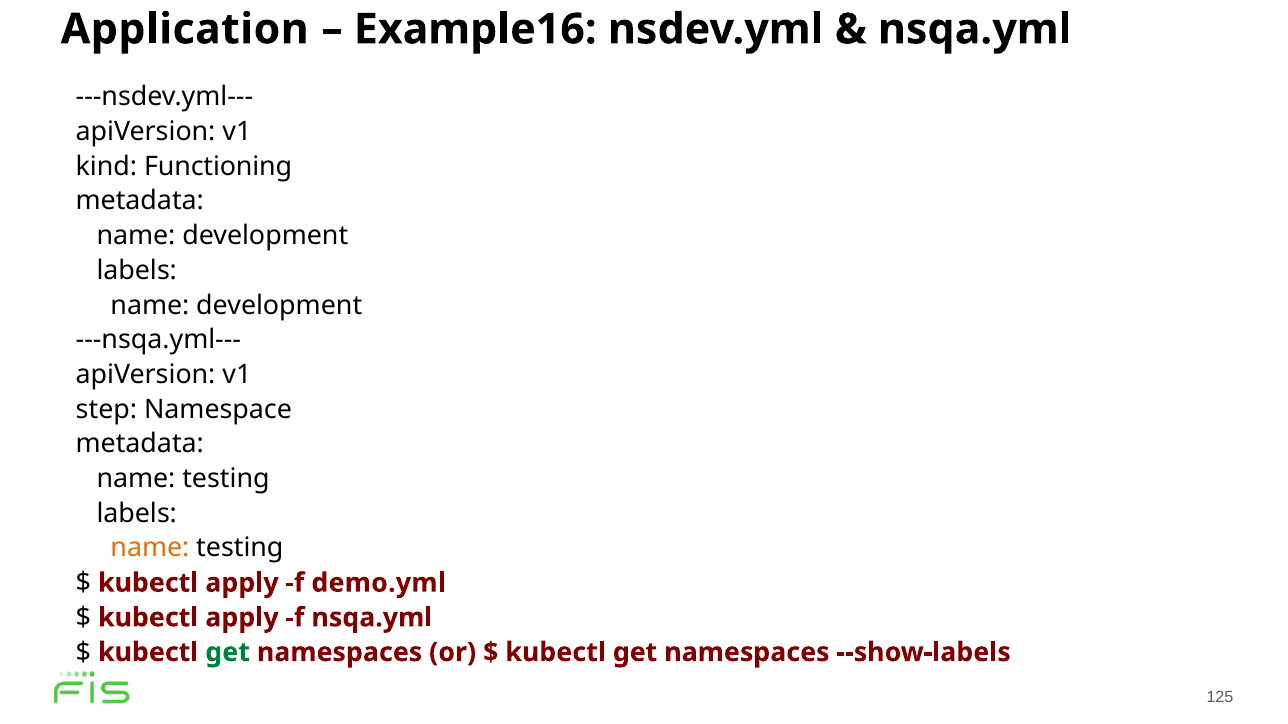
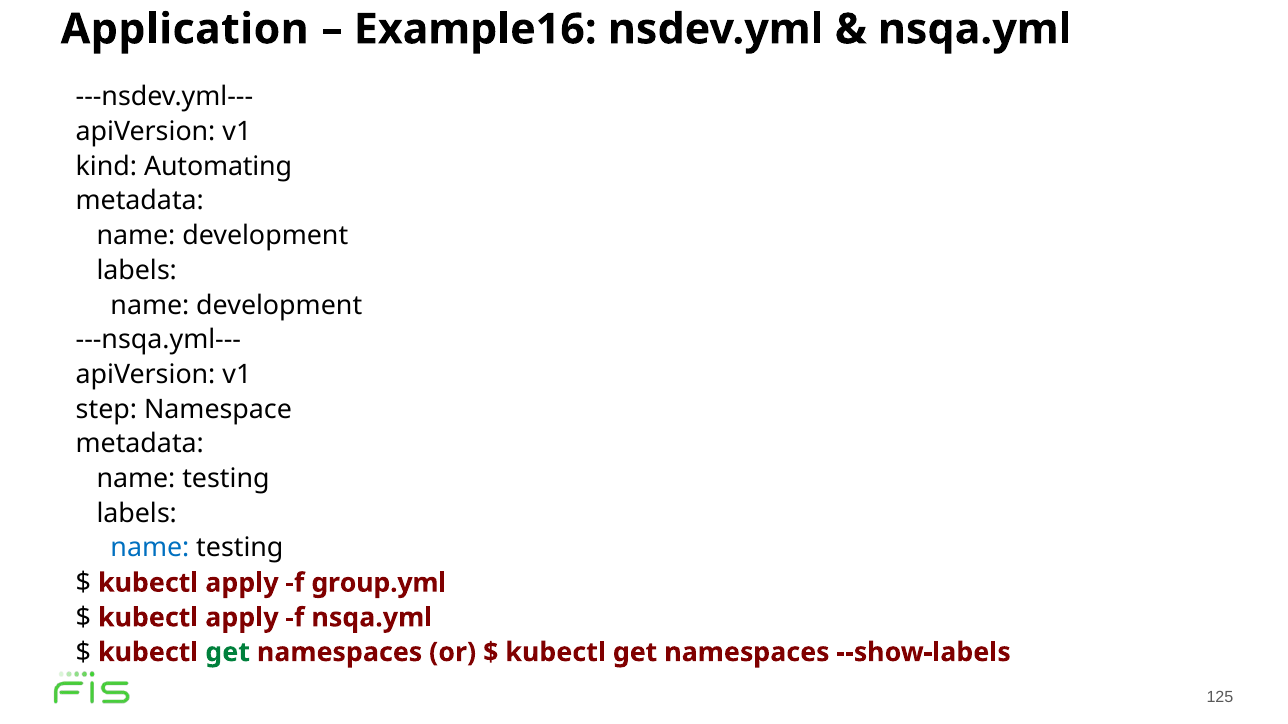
Functioning: Functioning -> Automating (218, 166)
name colour: orange -> blue (150, 549)
demo.yml: demo.yml -> group.yml (379, 583)
